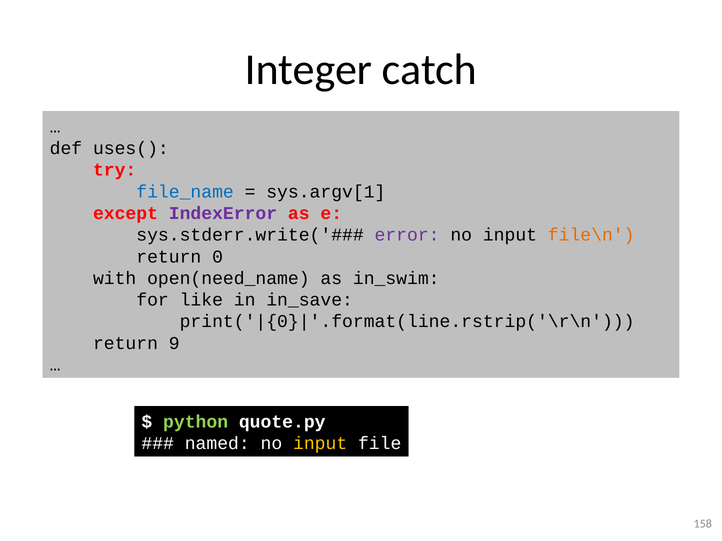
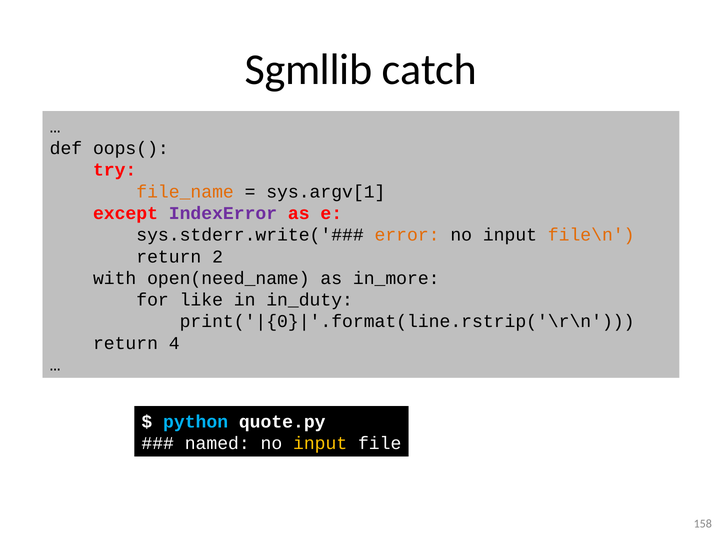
Integer: Integer -> Sgmllib (308, 70)
uses(: uses( -> oops( (131, 149)
file_name colour: blue -> orange (185, 192)
error colour: purple -> orange (407, 235)
0: 0 -> 2 (218, 257)
in_swim: in_swim -> in_more (396, 278)
in_save: in_save -> in_duty (310, 300)
9: 9 -> 4 (174, 343)
python colour: light green -> light blue (196, 422)
